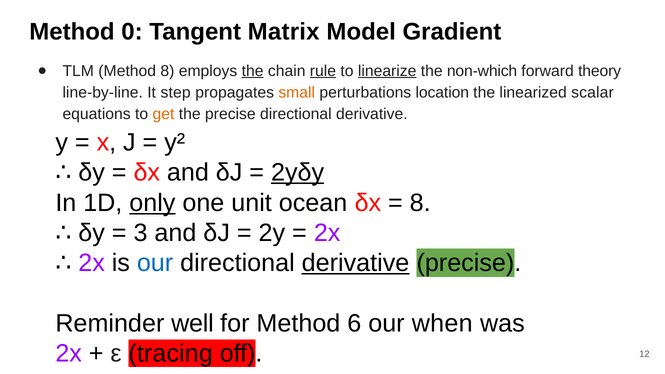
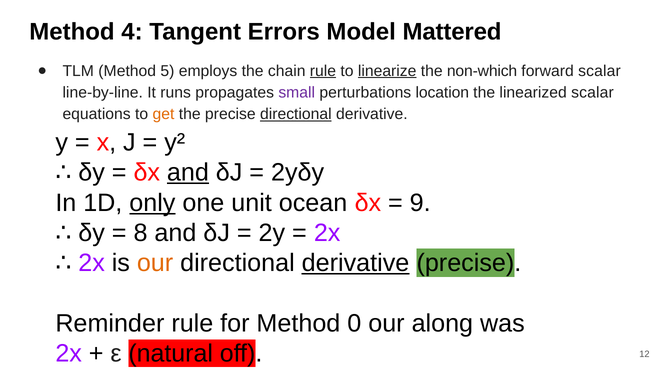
0: 0 -> 4 (132, 32)
Matrix: Matrix -> Errors (284, 32)
Gradient: Gradient -> Mattered (452, 32)
Method 8: 8 -> 5 (167, 71)
the underline: present -> none (253, 71)
forward theory: theory -> scalar (599, 71)
step: step -> runs (176, 93)
small colour: orange -> purple (297, 93)
directional underline: none -> present (296, 114)
and underline: none -> present (188, 173)
2yδy underline: present -> none (298, 173)
8: 8 -> 9 (420, 203)
3: 3 -> 8 (140, 233)
our colour: blue -> orange (155, 263)
Reminder well: well -> rule (192, 324)
6: 6 -> 0 (354, 324)
when: when -> along (442, 324)
tracing: tracing -> natural (171, 354)
